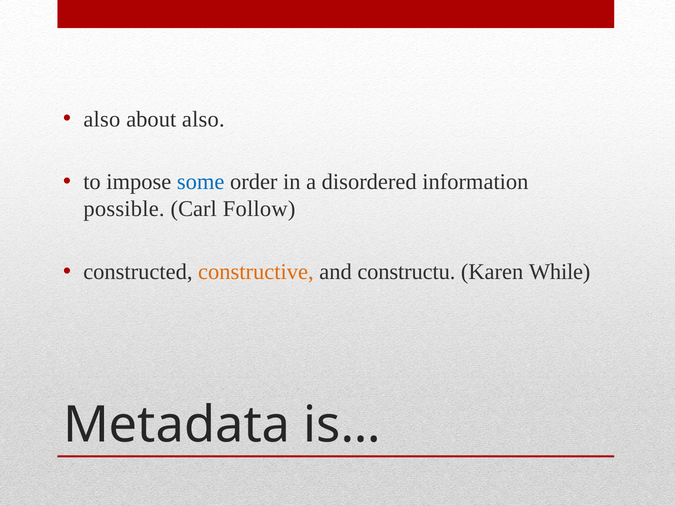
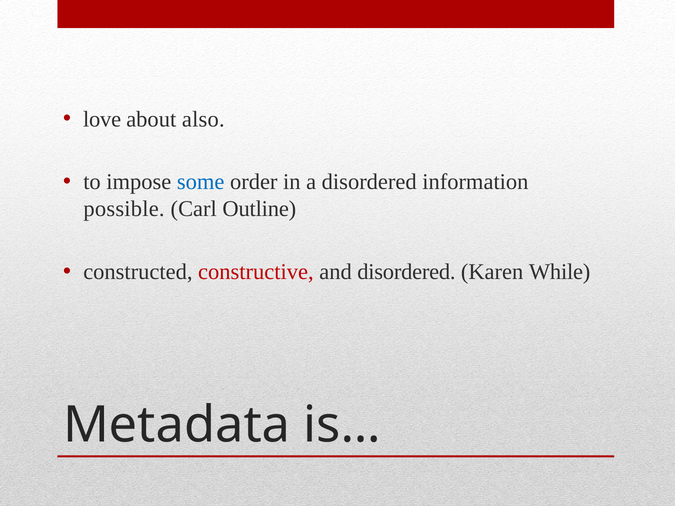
also: also -> love (102, 119)
Follow: Follow -> Outline (259, 209)
constructive colour: orange -> red (256, 272)
and constructu: constructu -> disordered (406, 272)
